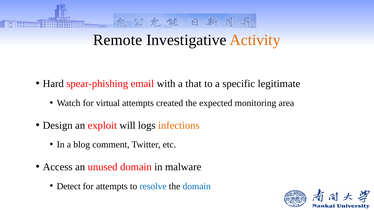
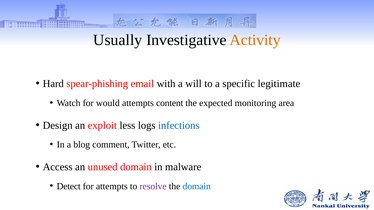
Remote: Remote -> Usually (118, 40)
that: that -> will (194, 84)
virtual: virtual -> would (108, 103)
created: created -> content (170, 103)
will: will -> less (127, 126)
infections colour: orange -> blue (179, 126)
resolve colour: blue -> purple (153, 187)
